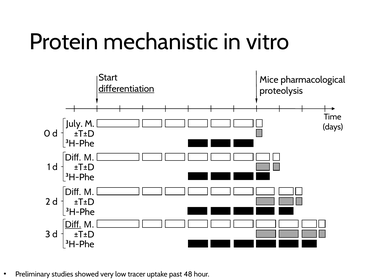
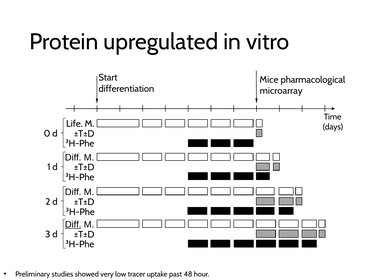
mechanistic: mechanistic -> upregulated (161, 42)
differentiation underline: present -> none (126, 89)
proteolysis: proteolysis -> microarray (281, 91)
July: July -> Life (74, 124)
